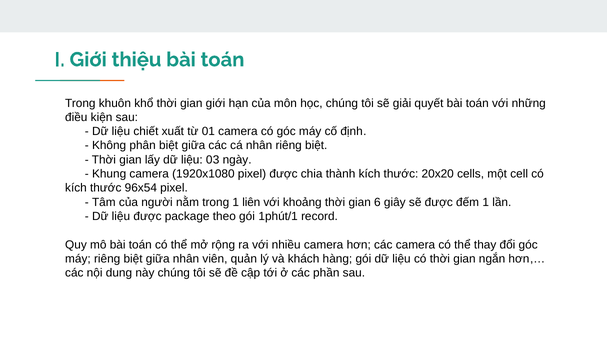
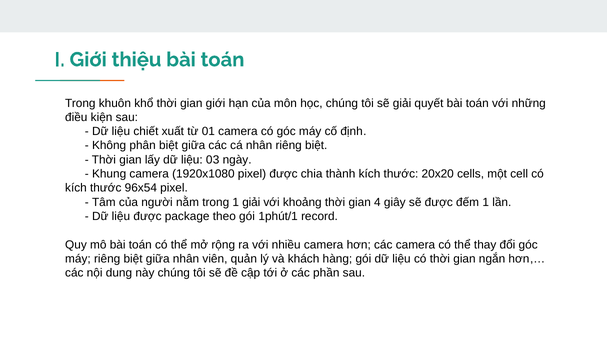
1 liên: liên -> giải (251, 202)
6: 6 -> 4 (377, 202)
